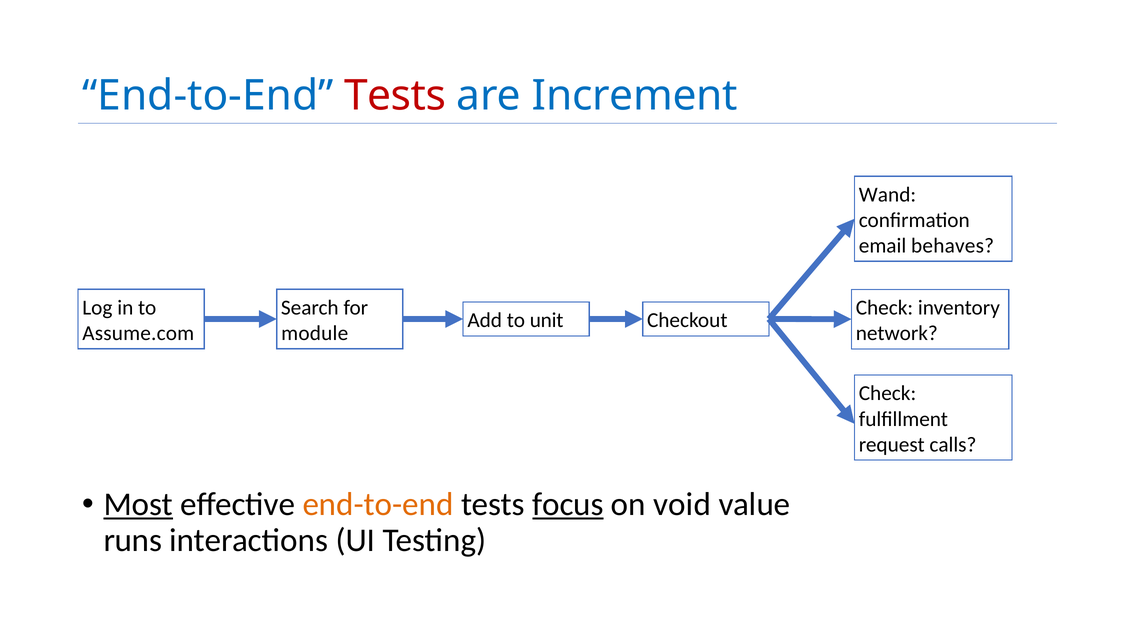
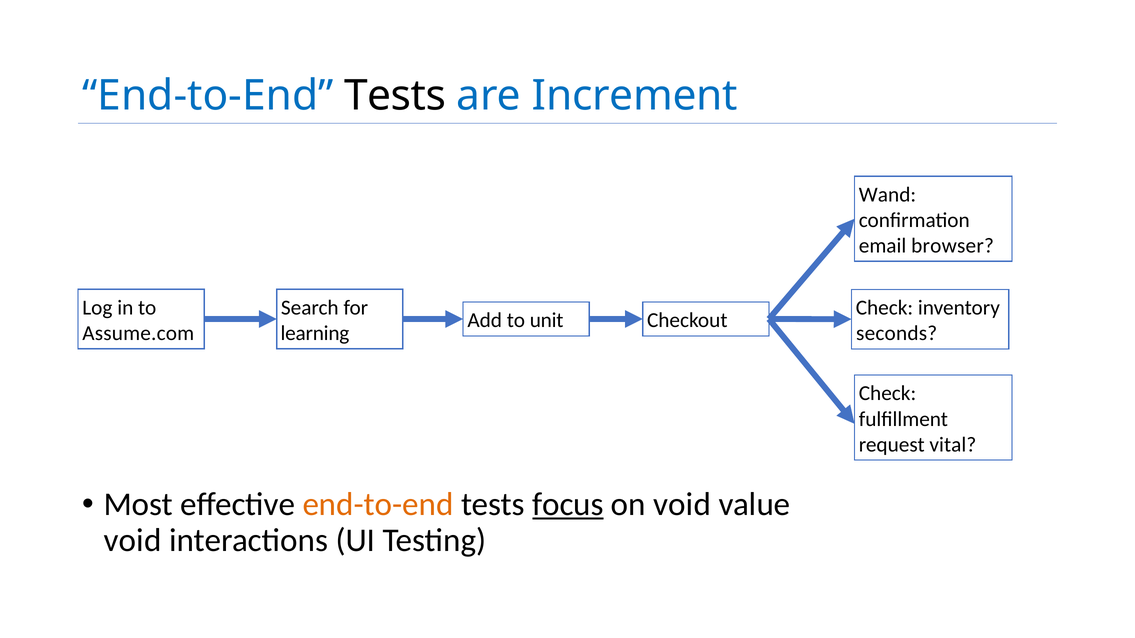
Tests colour: red -> black (395, 96)
behaves: behaves -> browser (953, 246)
module: module -> learning (315, 333)
network: network -> seconds (897, 334)
calls: calls -> vital (953, 445)
Most underline: present -> none (138, 505)
runs: runs -> void (133, 540)
